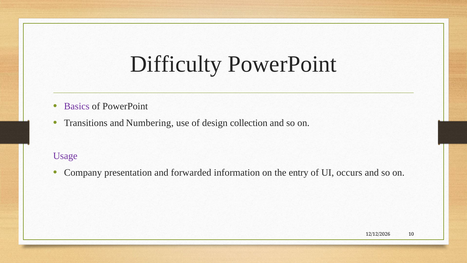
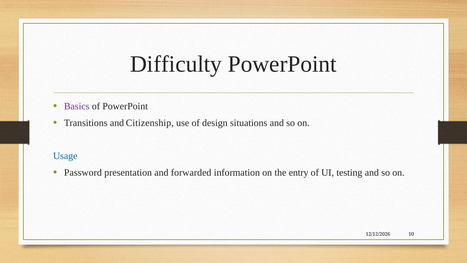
Numbering: Numbering -> Citizenship (150, 123)
collection: collection -> situations (249, 123)
Usage colour: purple -> blue (65, 156)
Company: Company -> Password (83, 172)
occurs: occurs -> testing (349, 172)
